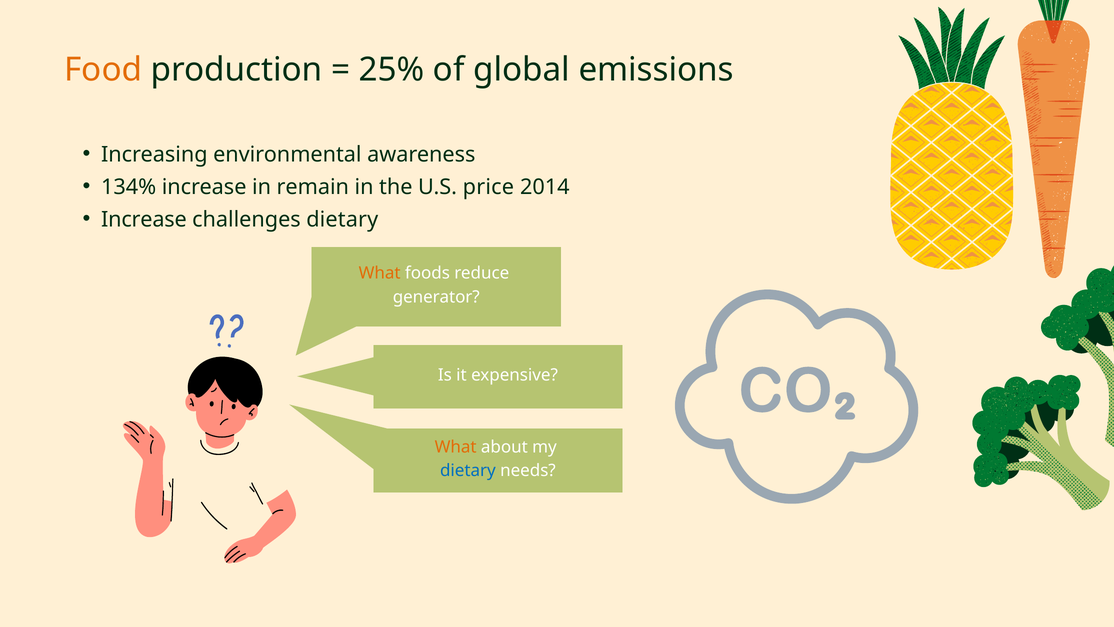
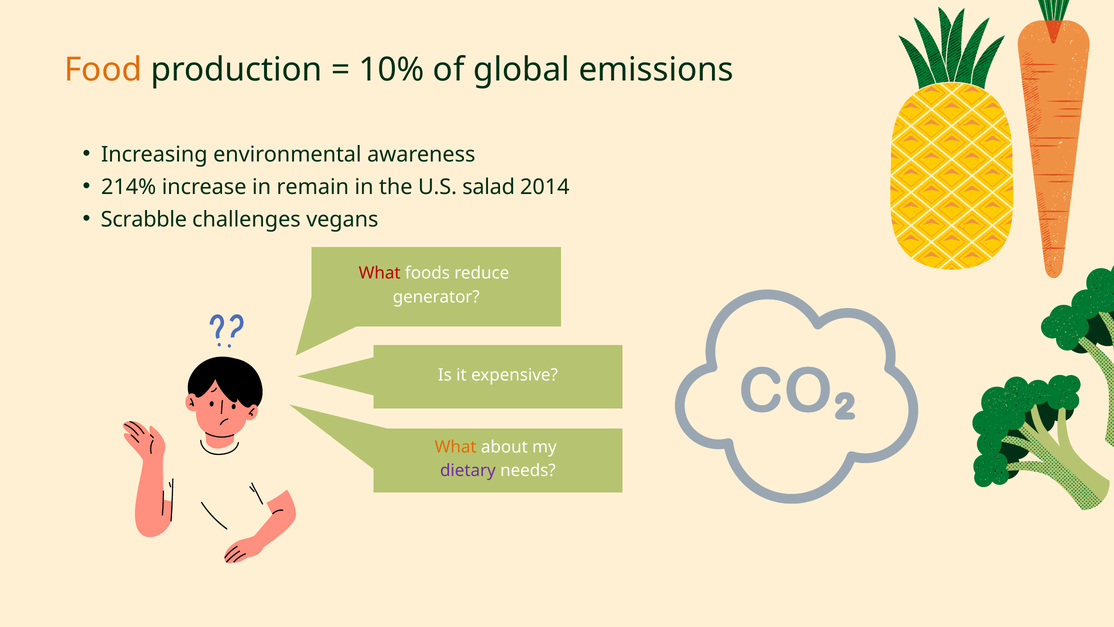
25%: 25% -> 10% (392, 70)
134%: 134% -> 214% (129, 187)
price: price -> salad (489, 187)
Increase: Increase -> Scrabble (144, 219)
challenges dietary: dietary -> vegans (342, 219)
What colour: orange -> red (380, 273)
dietary colour: blue -> purple (468, 471)
